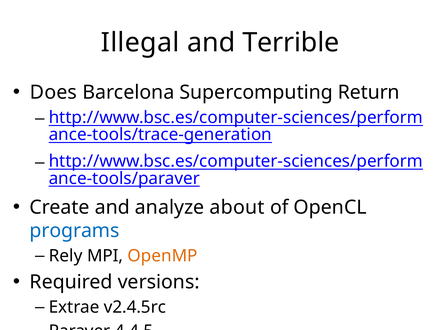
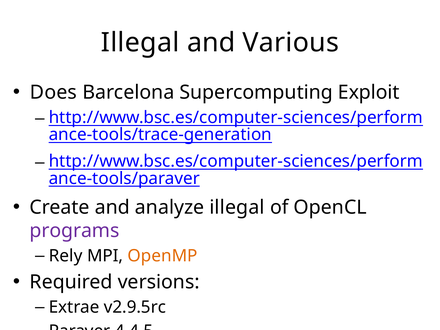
Terrible: Terrible -> Various (291, 43)
Return: Return -> Exploit (369, 92)
analyze about: about -> illegal (237, 207)
programs colour: blue -> purple (75, 231)
v2.4.5rc: v2.4.5rc -> v2.9.5rc (135, 307)
